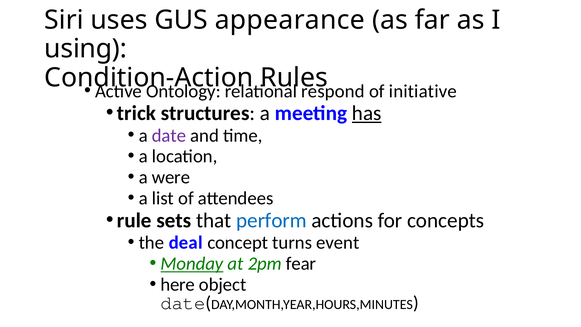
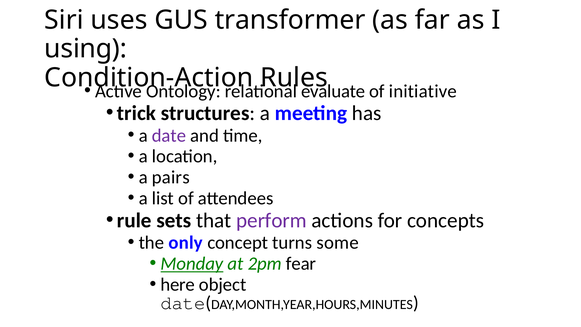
appearance: appearance -> transformer (290, 20)
respond: respond -> evaluate (333, 91)
has underline: present -> none (367, 113)
were: were -> pairs (171, 177)
perform colour: blue -> purple (271, 220)
deal: deal -> only (186, 243)
event: event -> some (338, 243)
